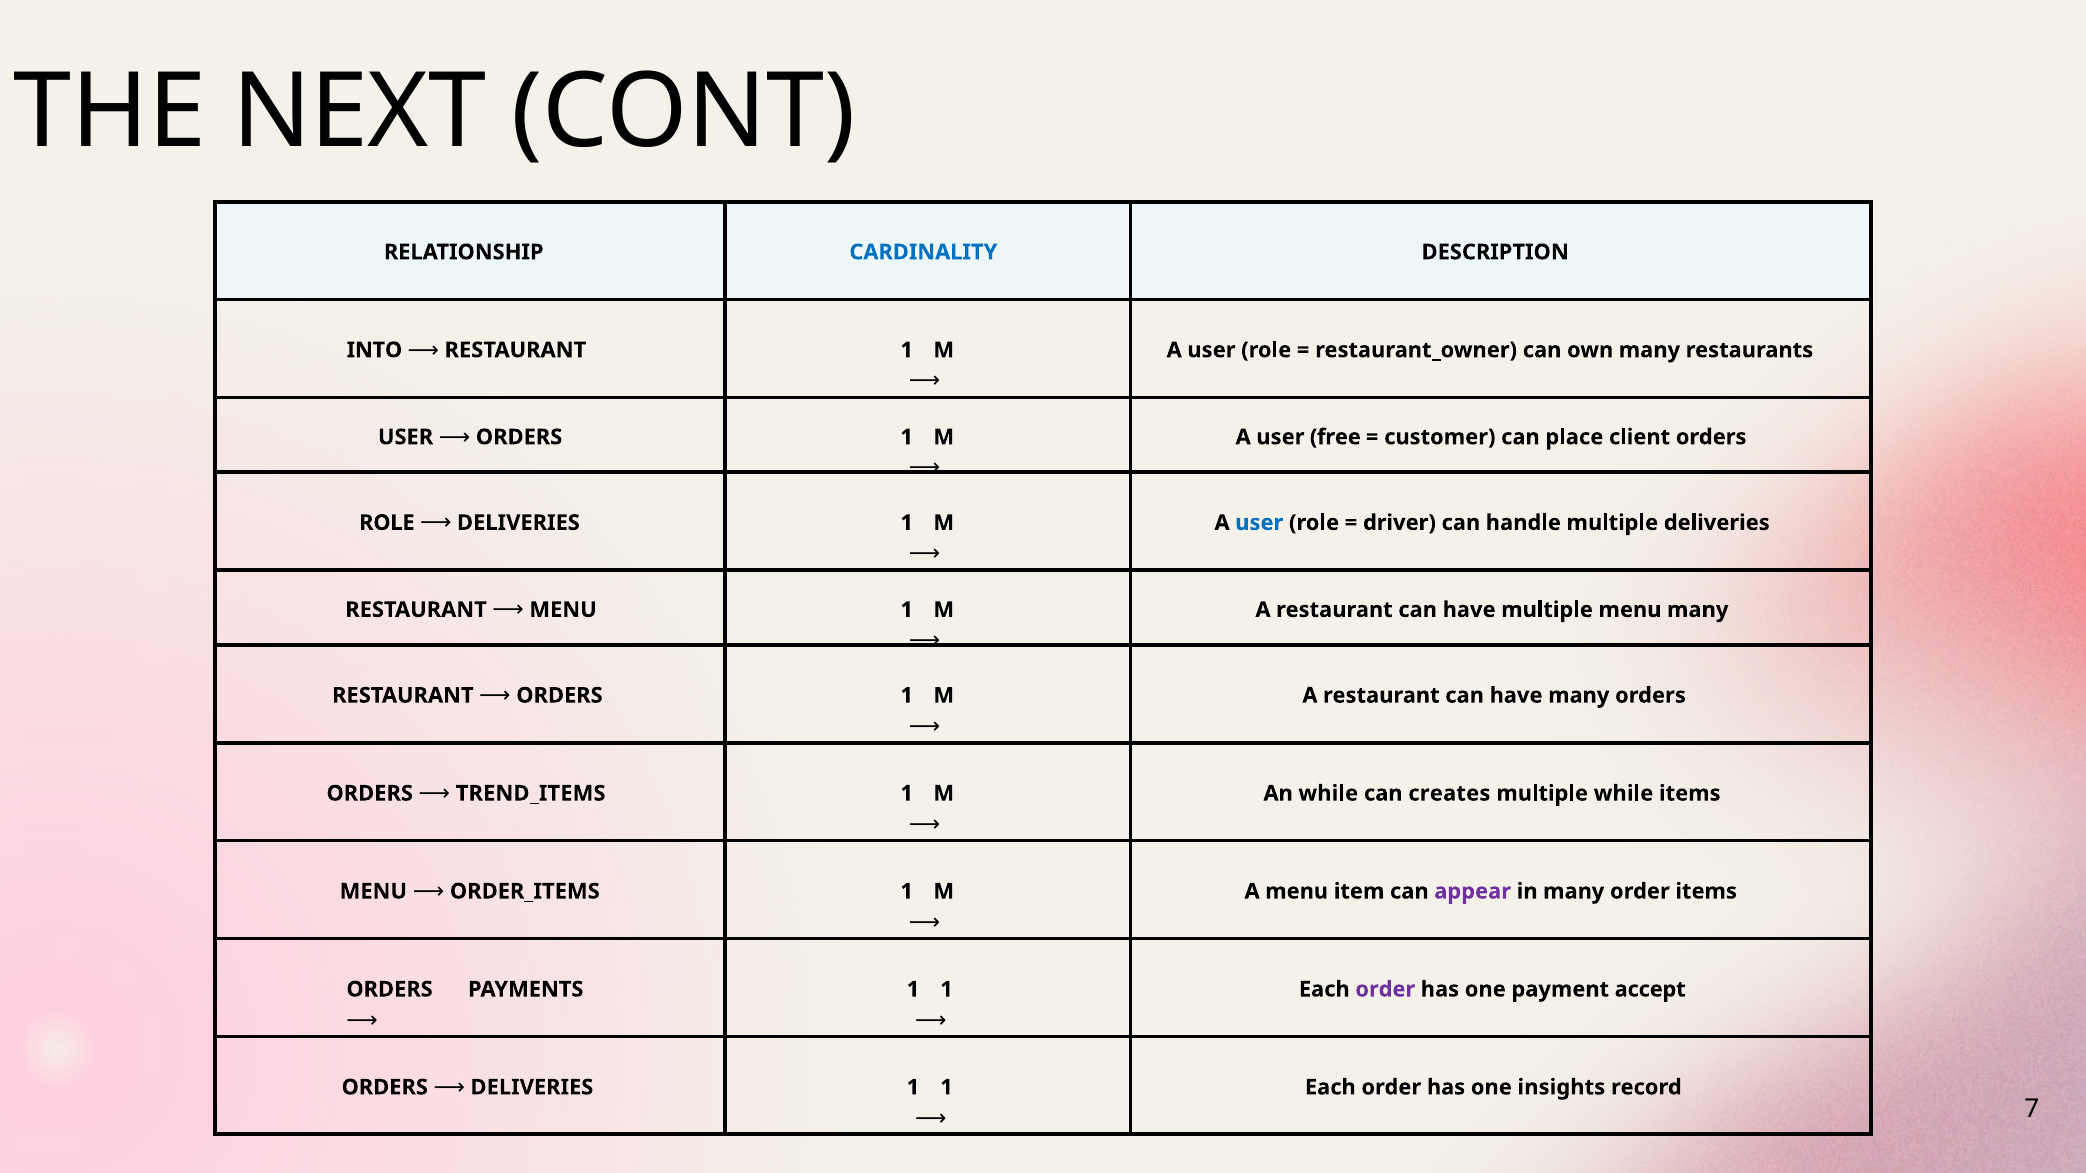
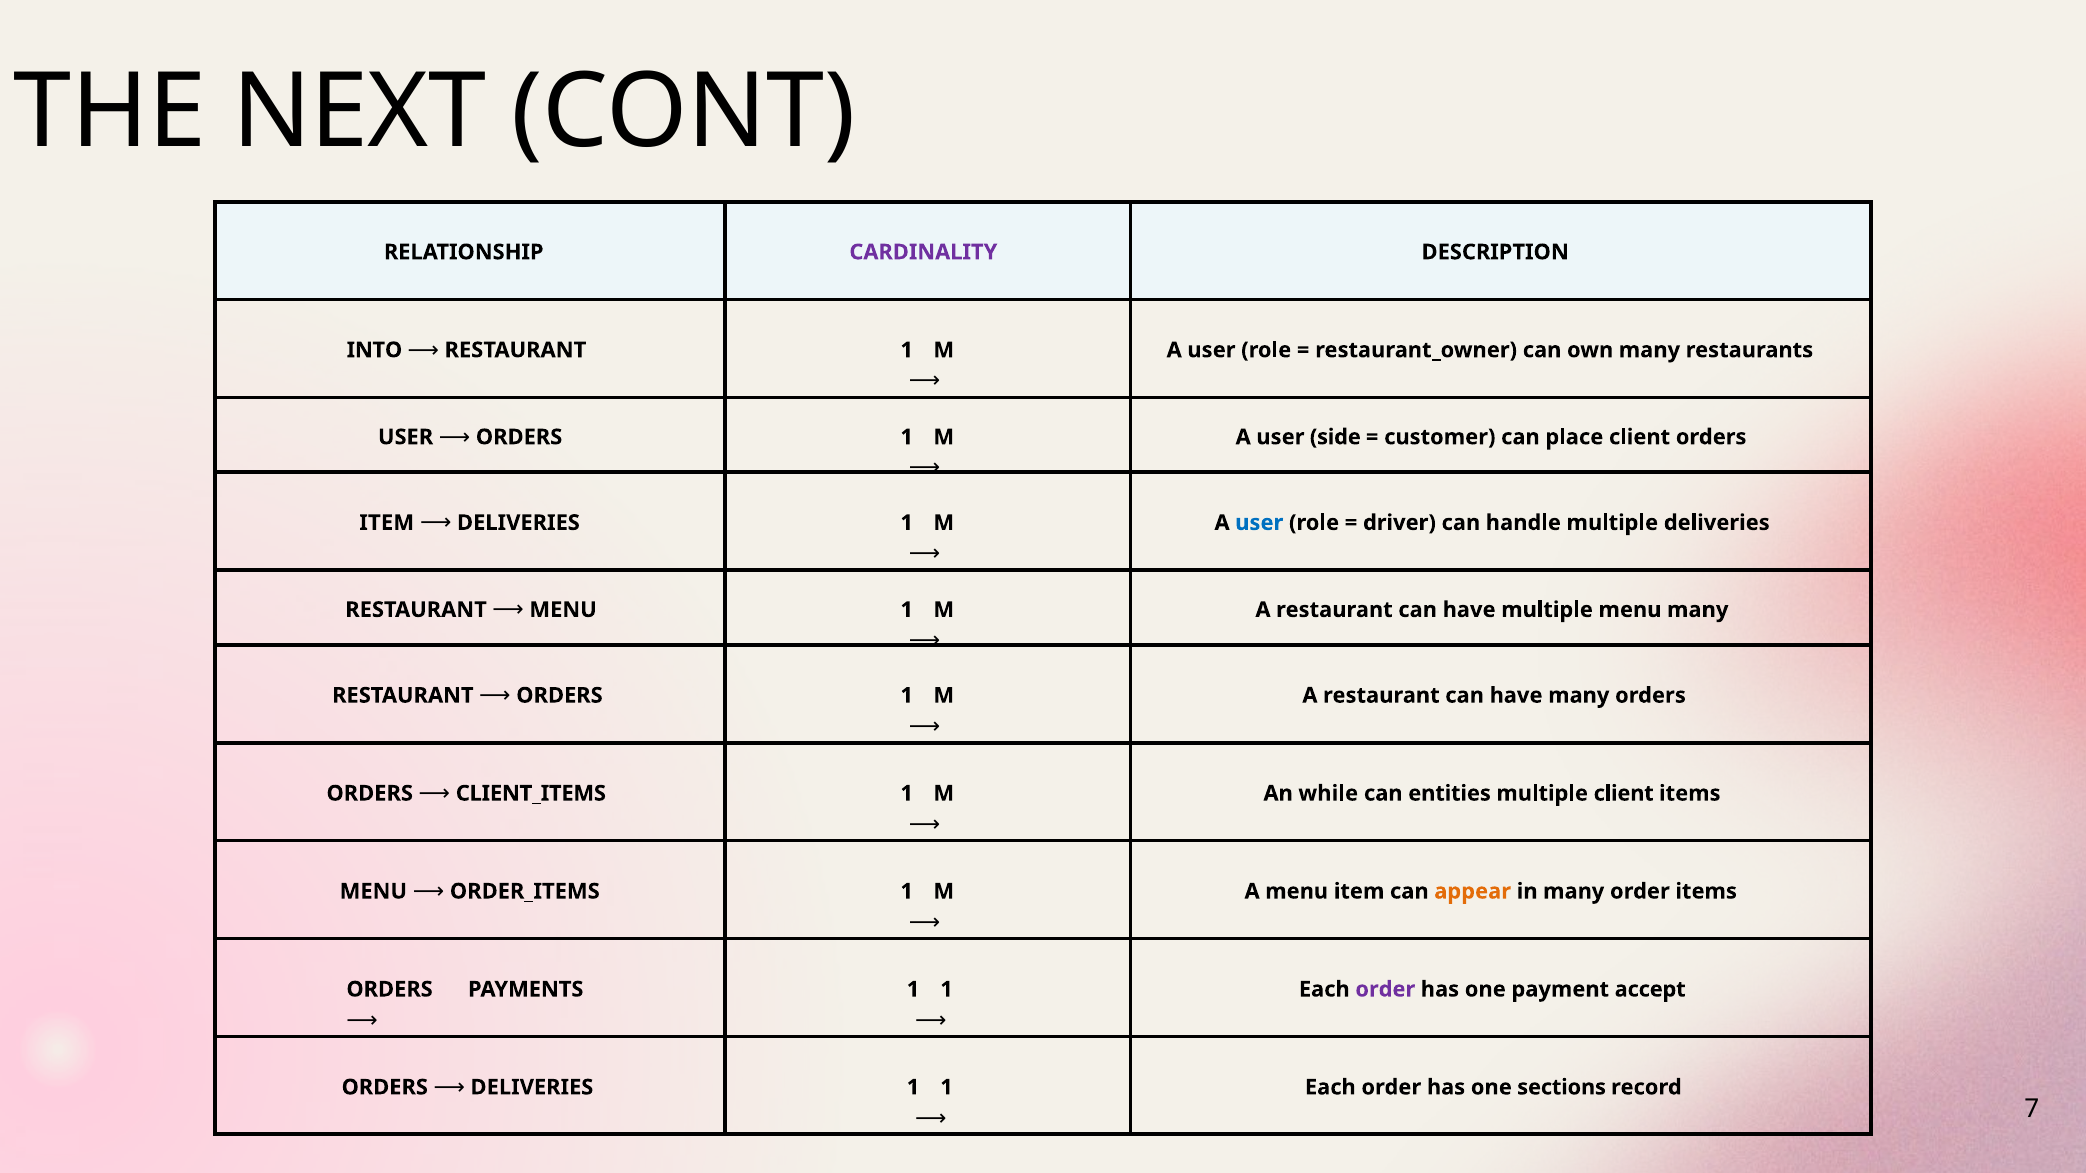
CARDINALITY colour: blue -> purple (923, 252)
free: free -> side (1335, 437)
ROLE: ROLE -> ITEM (387, 523)
TREND_ITEMS: TREND_ITEMS -> CLIENT_ITEMS (531, 794)
creates: creates -> entities (1449, 794)
multiple while: while -> client (1624, 794)
appear colour: purple -> orange (1473, 892)
insights: insights -> sections (1562, 1088)
